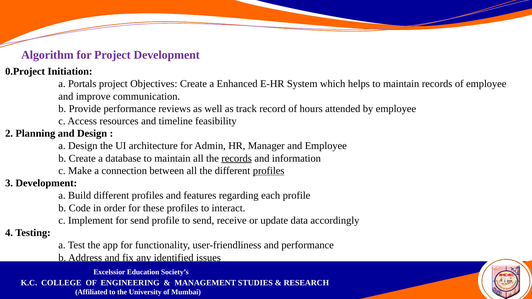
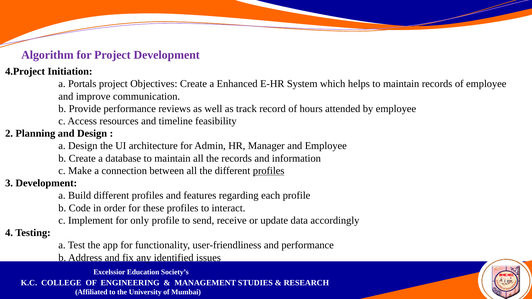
0.Project: 0.Project -> 4.Project (25, 72)
records underline: present -> none (237, 158)
for send: send -> only (140, 221)
